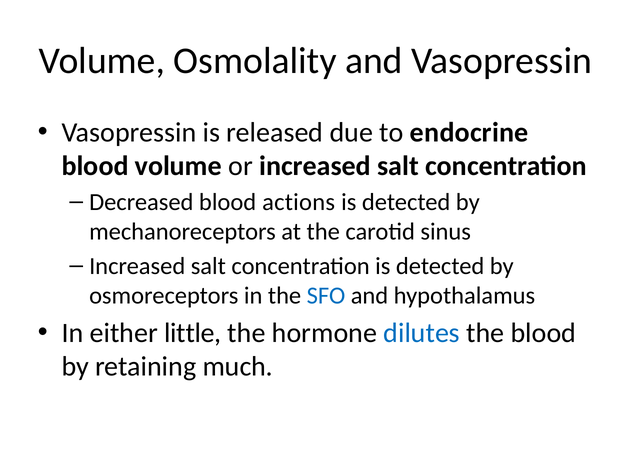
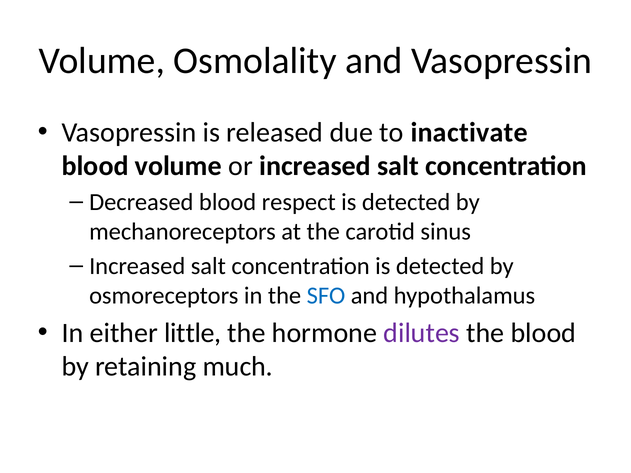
endocrine: endocrine -> inactivate (469, 132)
actions: actions -> respect (299, 202)
dilutes colour: blue -> purple (422, 333)
